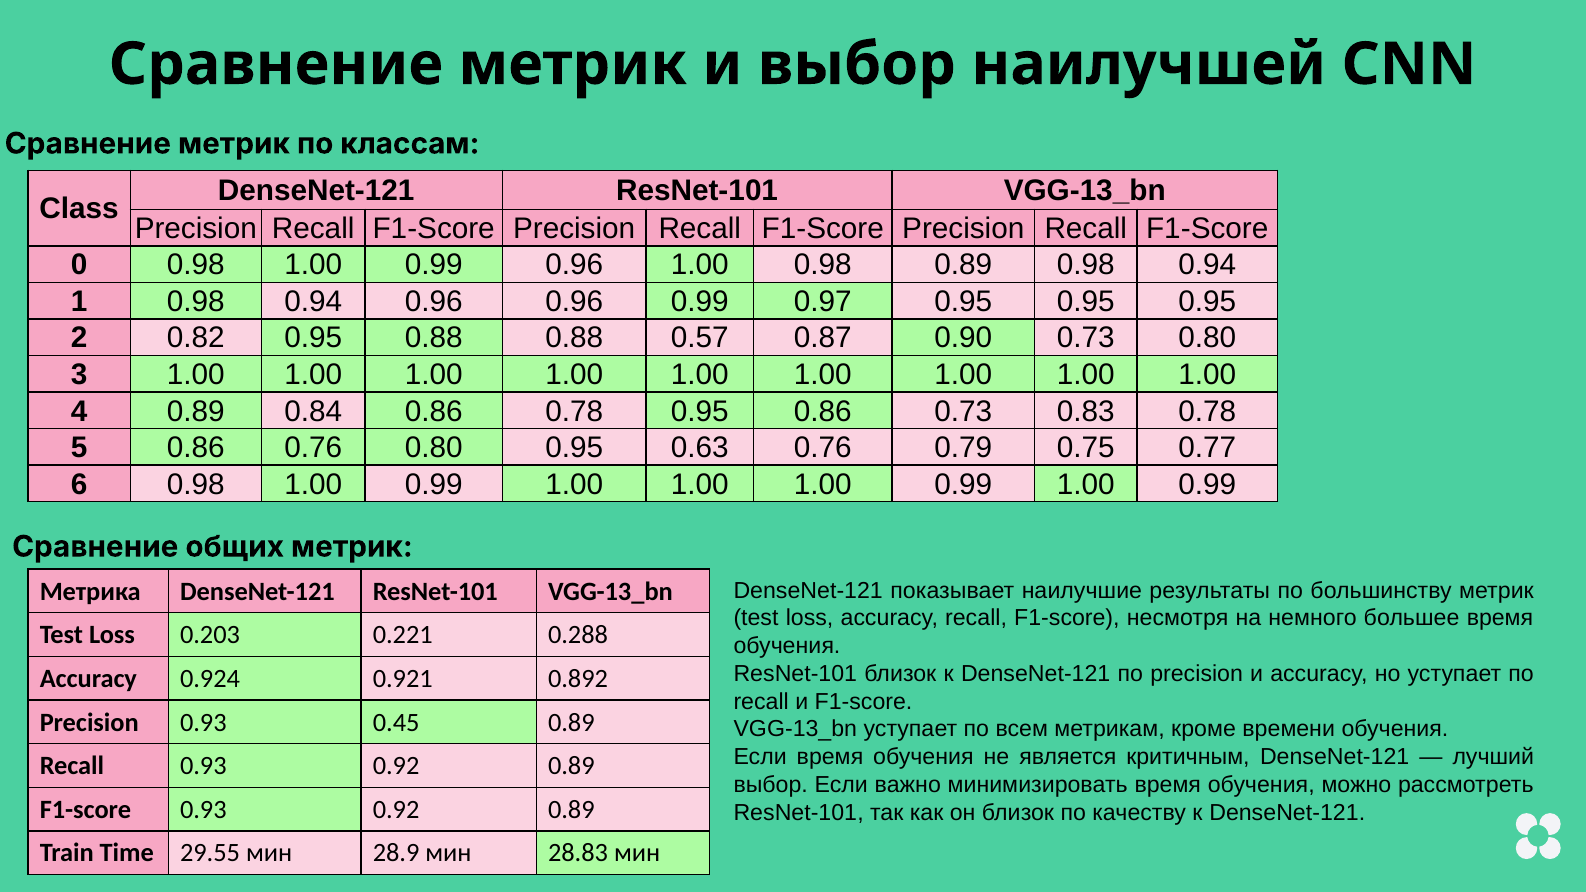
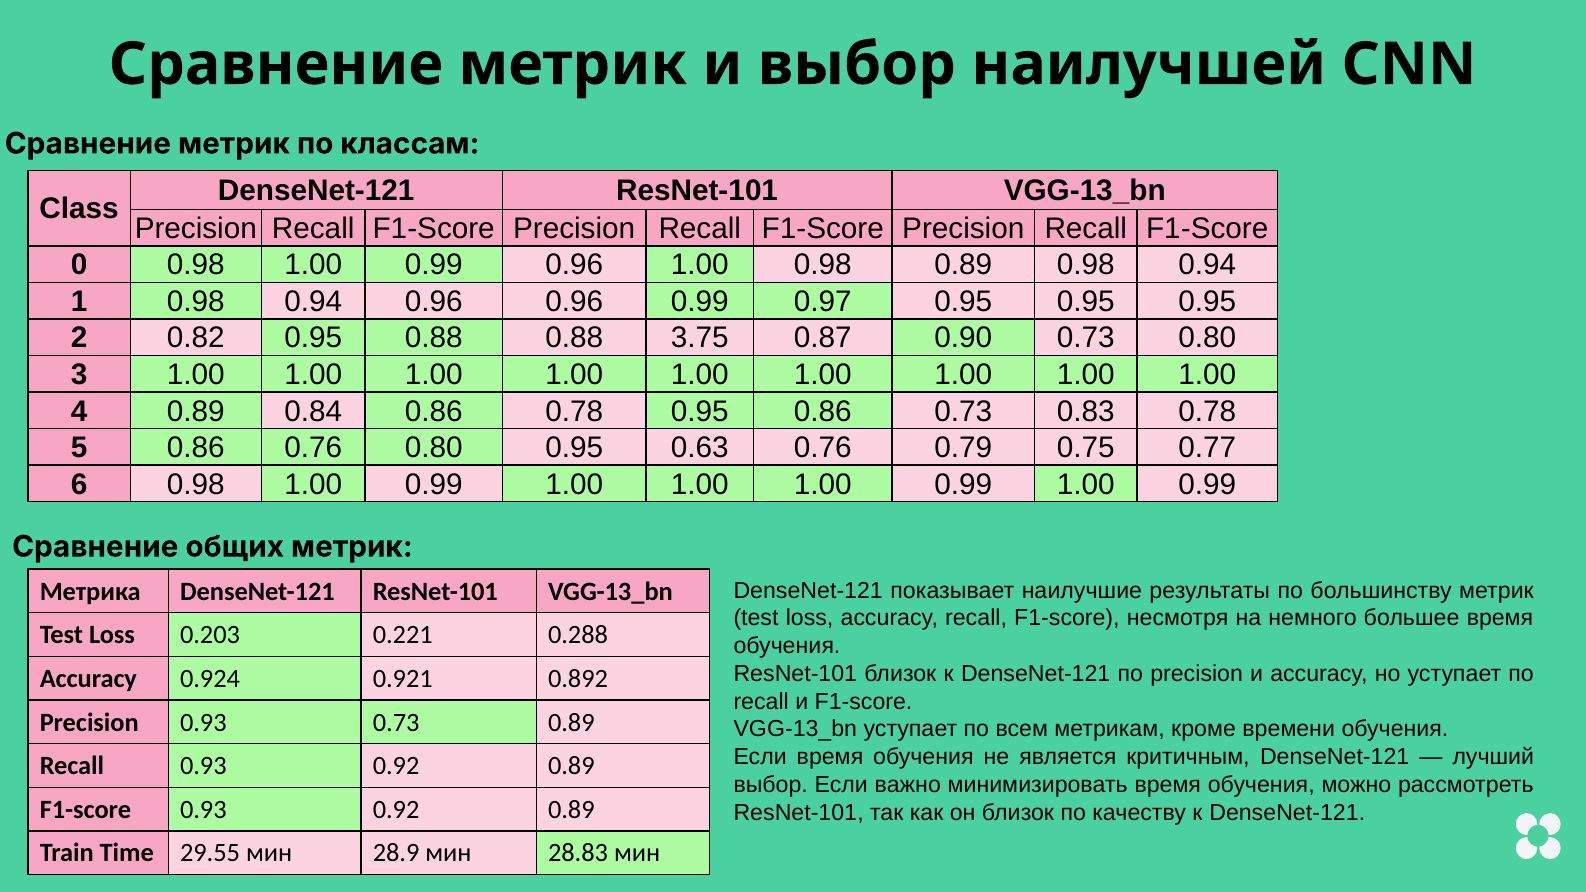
0.57: 0.57 -> 3.75 (700, 338)
0.93 0.45: 0.45 -> 0.73 (396, 722)
